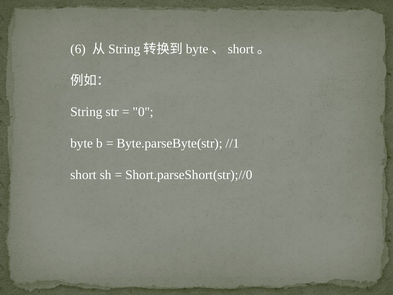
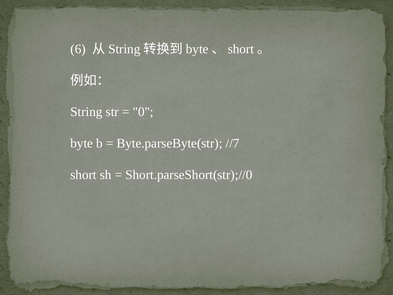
//1: //1 -> //7 (233, 143)
